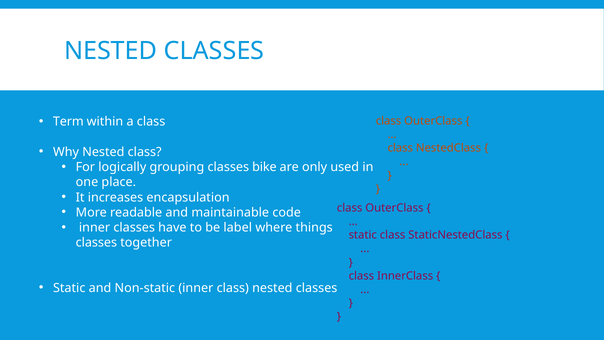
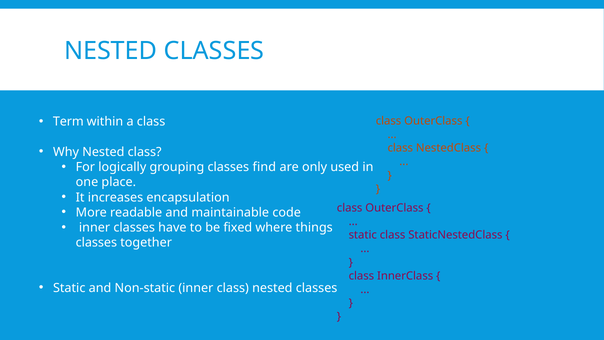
bike: bike -> find (264, 167)
label: label -> fixed (238, 227)
